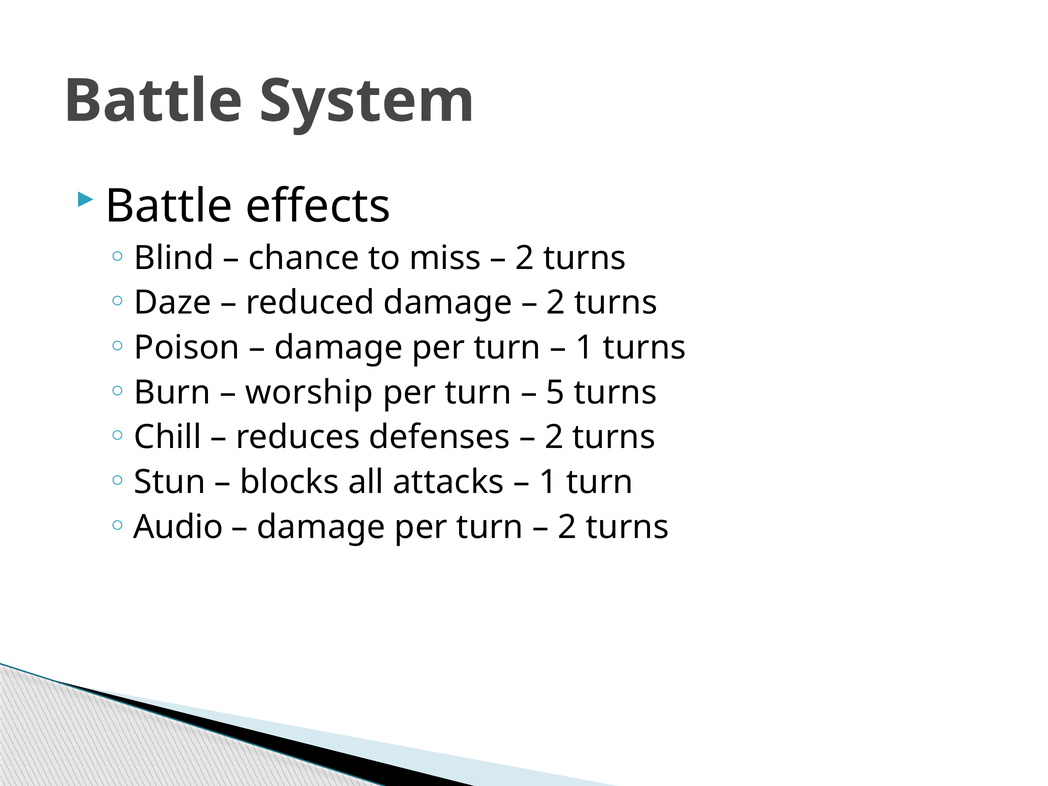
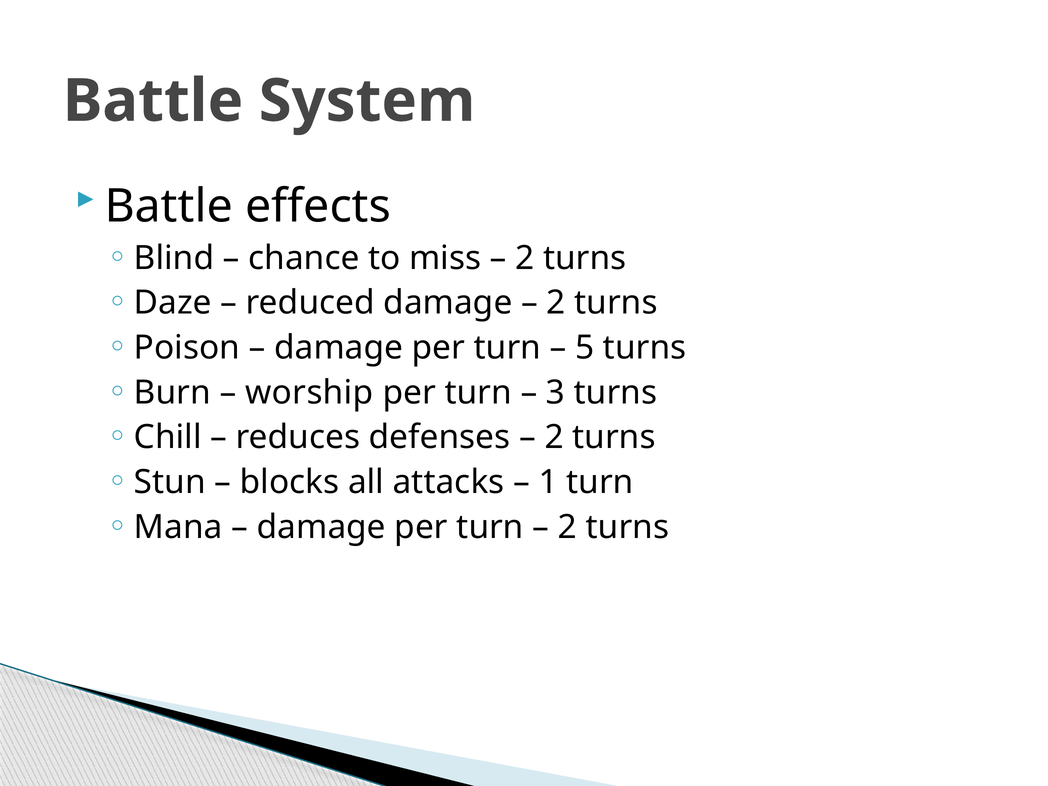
1: 1 -> 5 (585, 348)
5: 5 -> 3 (556, 393)
Audio: Audio -> Mana (178, 527)
